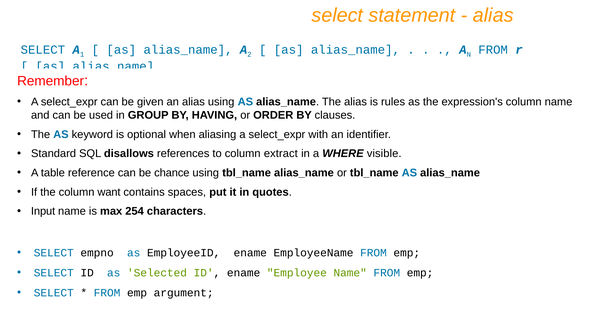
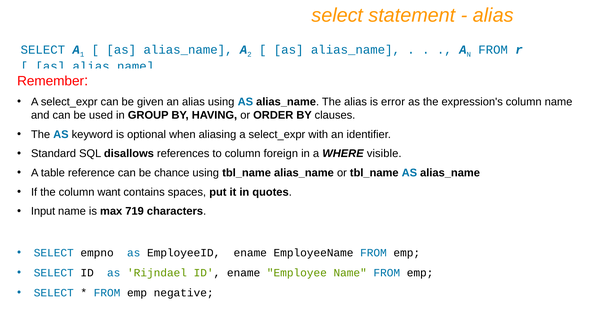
rules: rules -> error (393, 102)
extract: extract -> foreign (281, 154)
254: 254 -> 719 (135, 211)
Selected: Selected -> Rijndael (157, 273)
argument: argument -> negative (184, 293)
